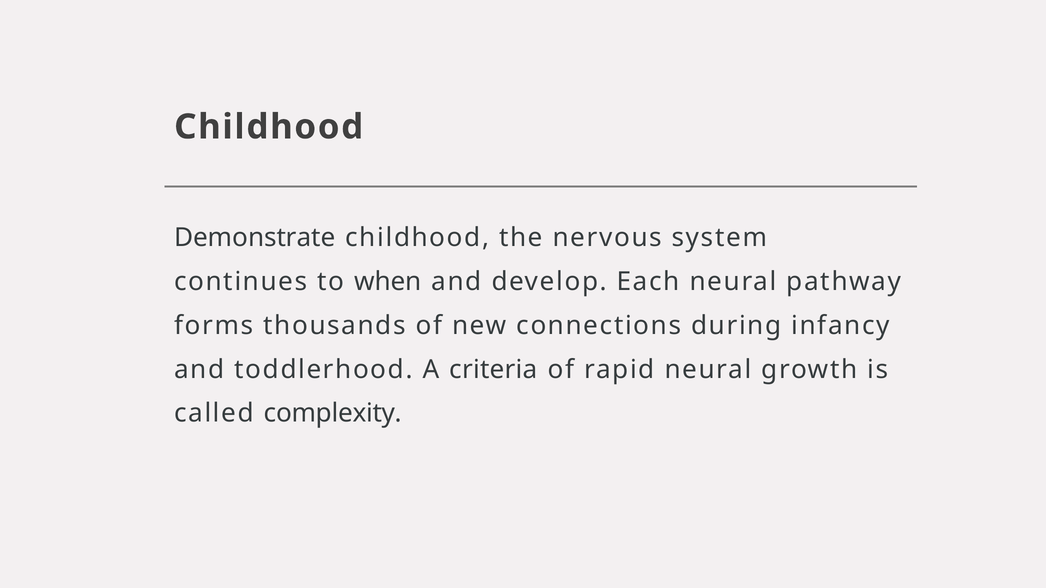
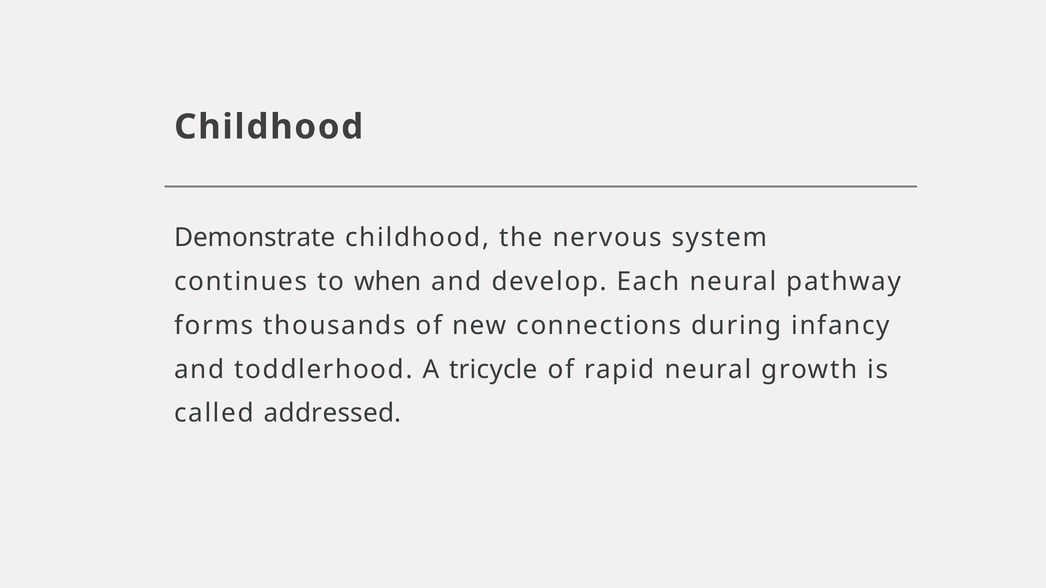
criteria: criteria -> tricycle (493, 370)
complexity: complexity -> addressed (333, 414)
